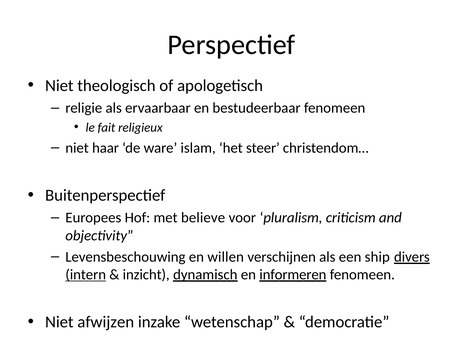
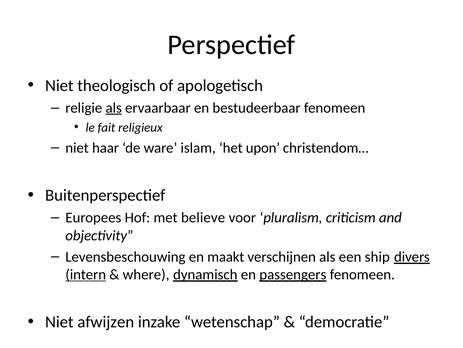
als underline: none -> present (114, 108)
steer: steer -> upon (263, 148)
willen: willen -> maakt (226, 256)
inzicht: inzicht -> where (146, 274)
informeren: informeren -> passengers (293, 274)
